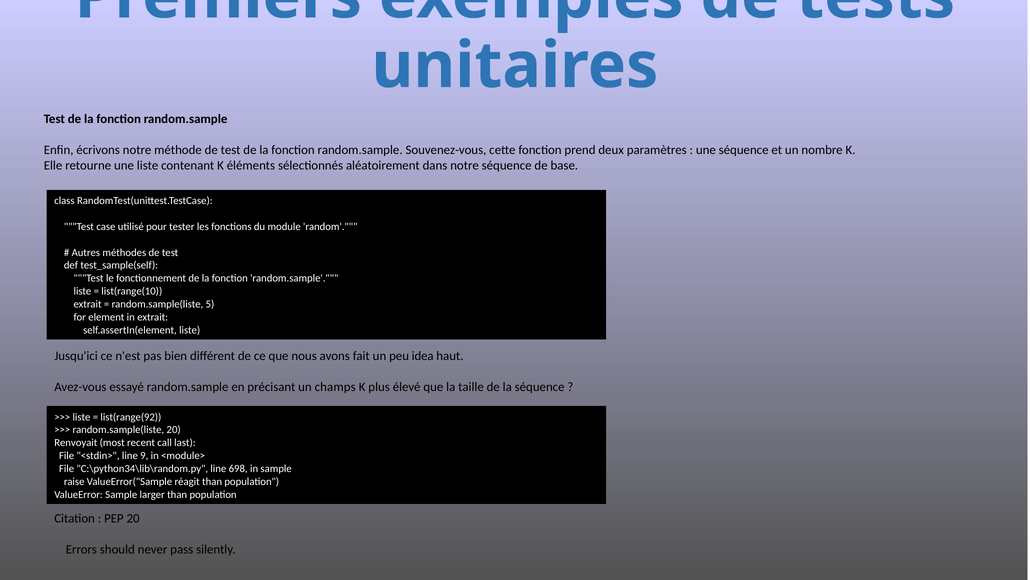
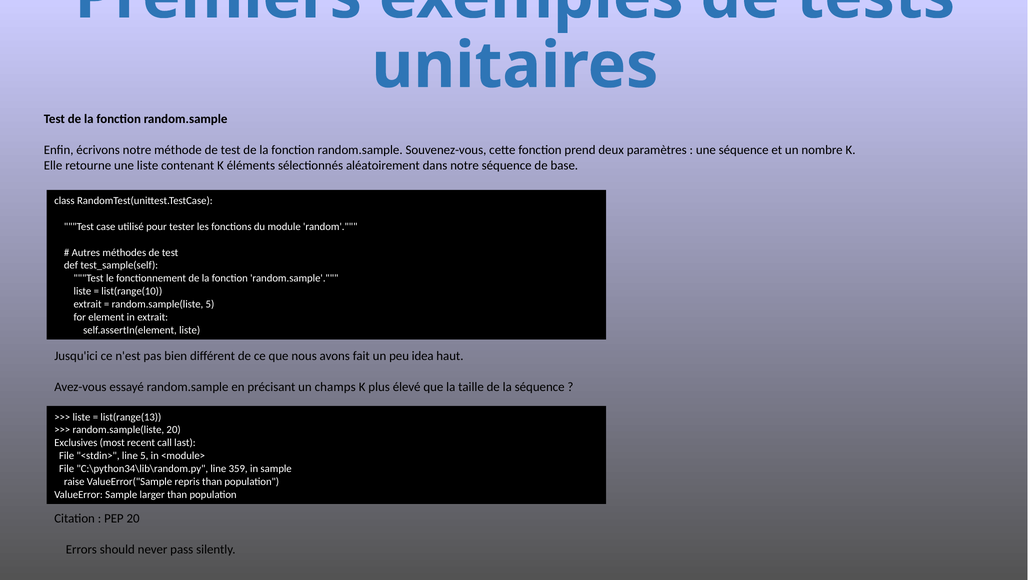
list(range(92: list(range(92 -> list(range(13 (131, 417)
Renvoyait: Renvoyait -> Exclusives (76, 442)
line 9: 9 -> 5 (144, 455)
698: 698 -> 359 (238, 468)
réagit: réagit -> repris (187, 481)
